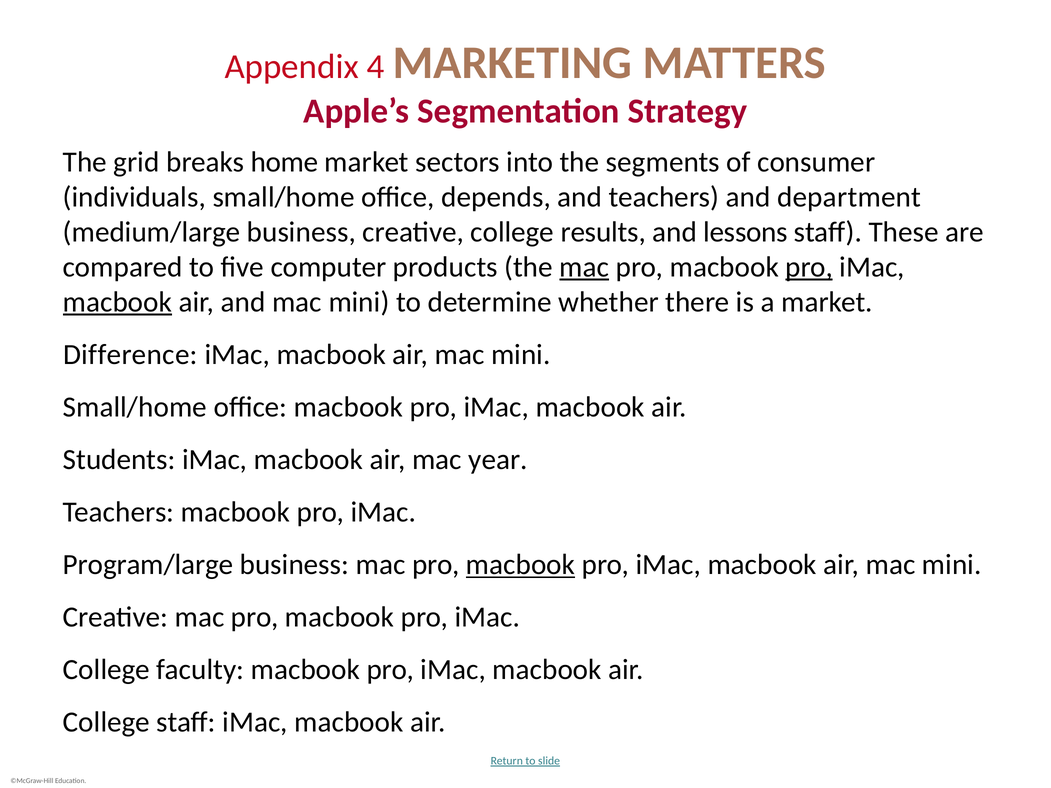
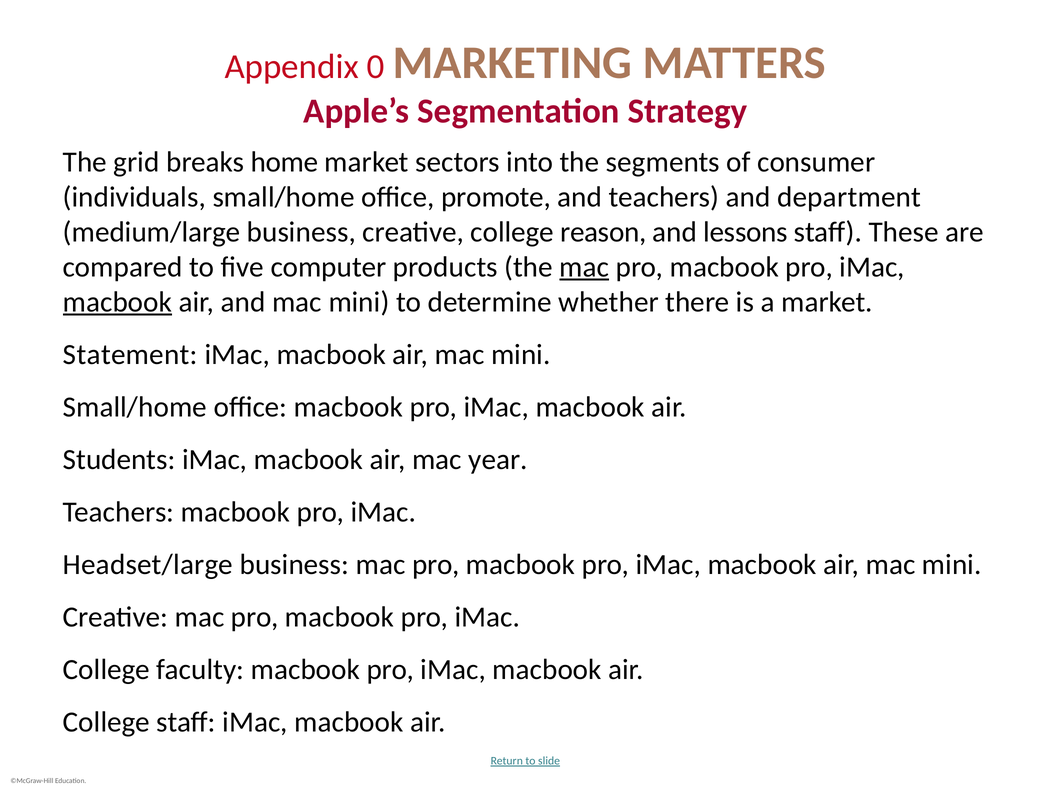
4: 4 -> 0 (376, 67)
depends: depends -> promote (496, 197)
results: results -> reason (603, 232)
pro underline: present -> none (809, 267)
Difference: Difference -> Statement (130, 355)
Program/large: Program/large -> Headset/large (148, 565)
macbook underline: present -> none (521, 565)
